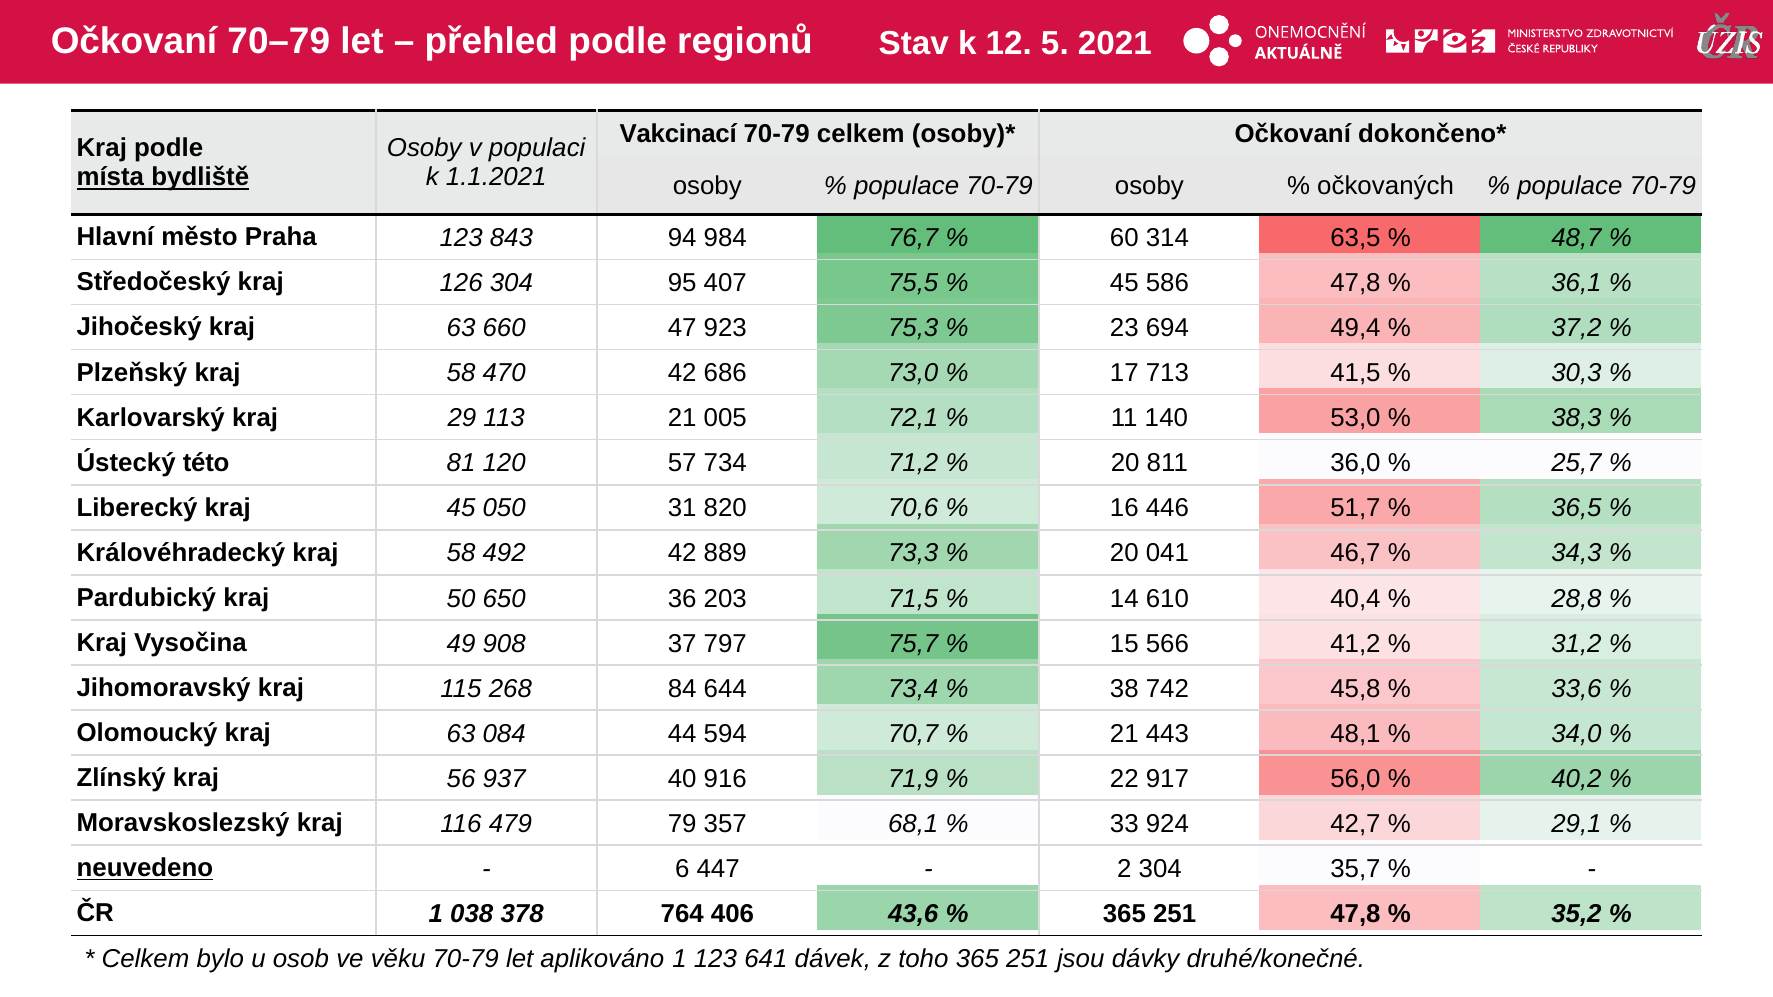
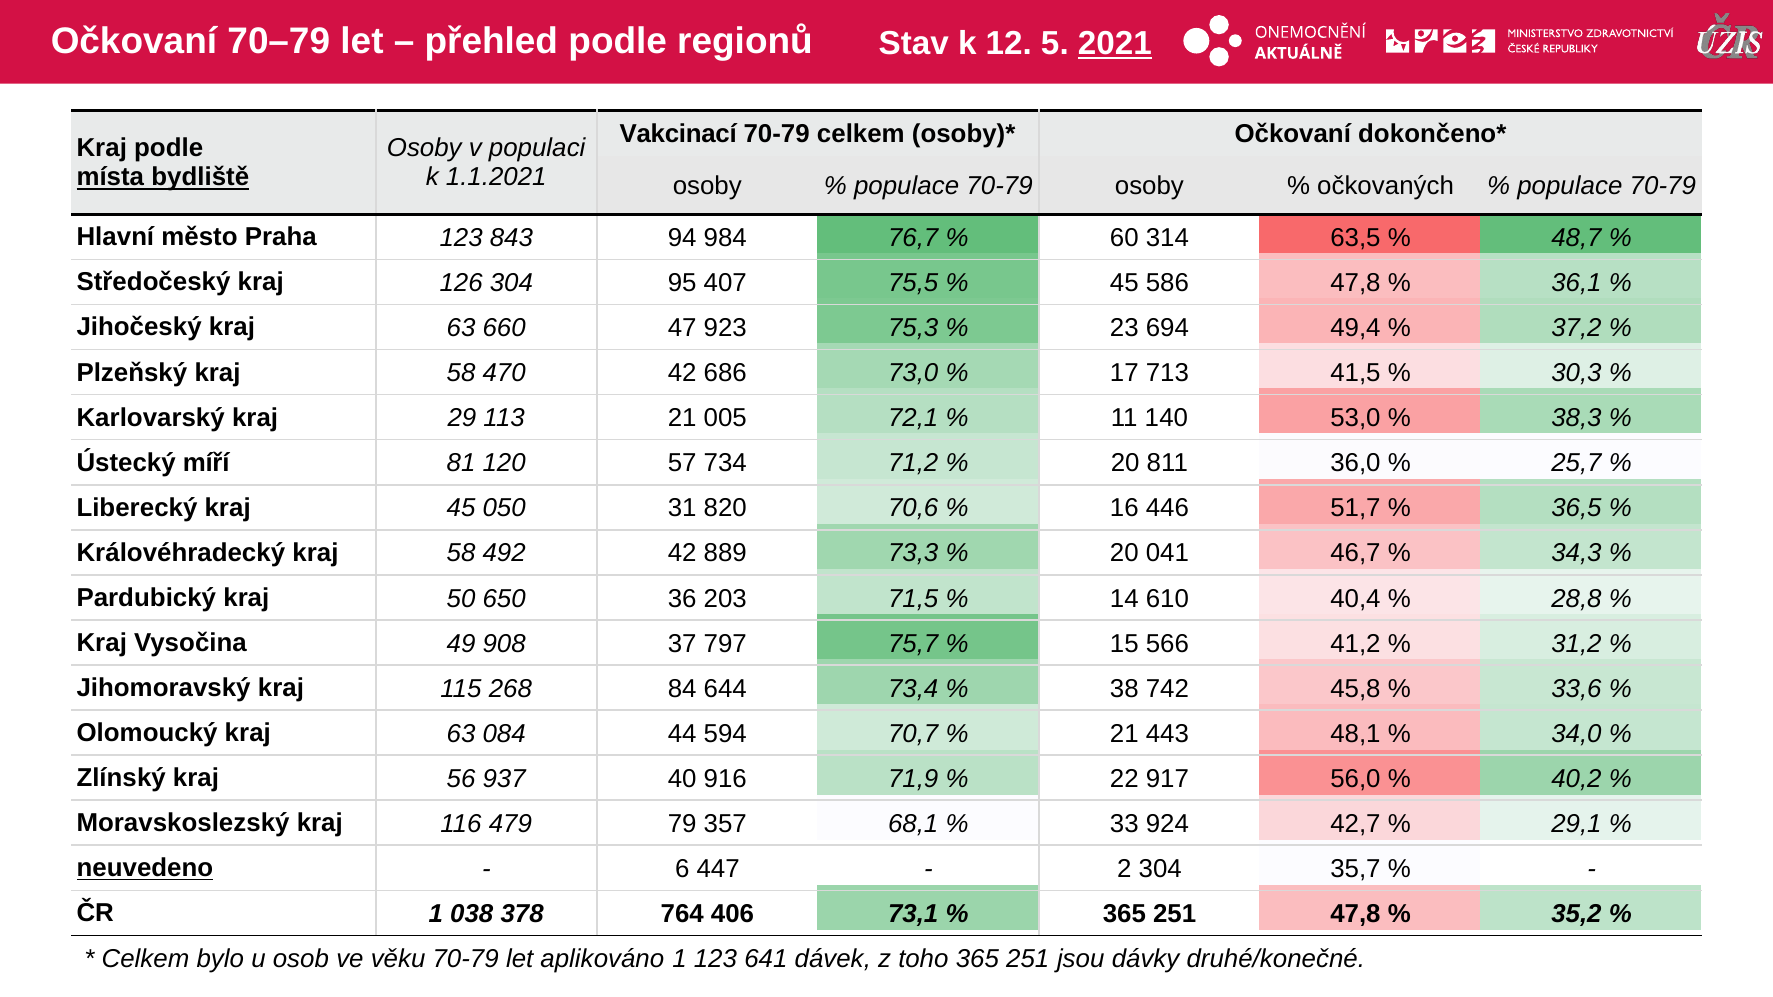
2021 underline: none -> present (1115, 44)
této: této -> míří (206, 463)
43,6: 43,6 -> 73,1 (913, 914)
